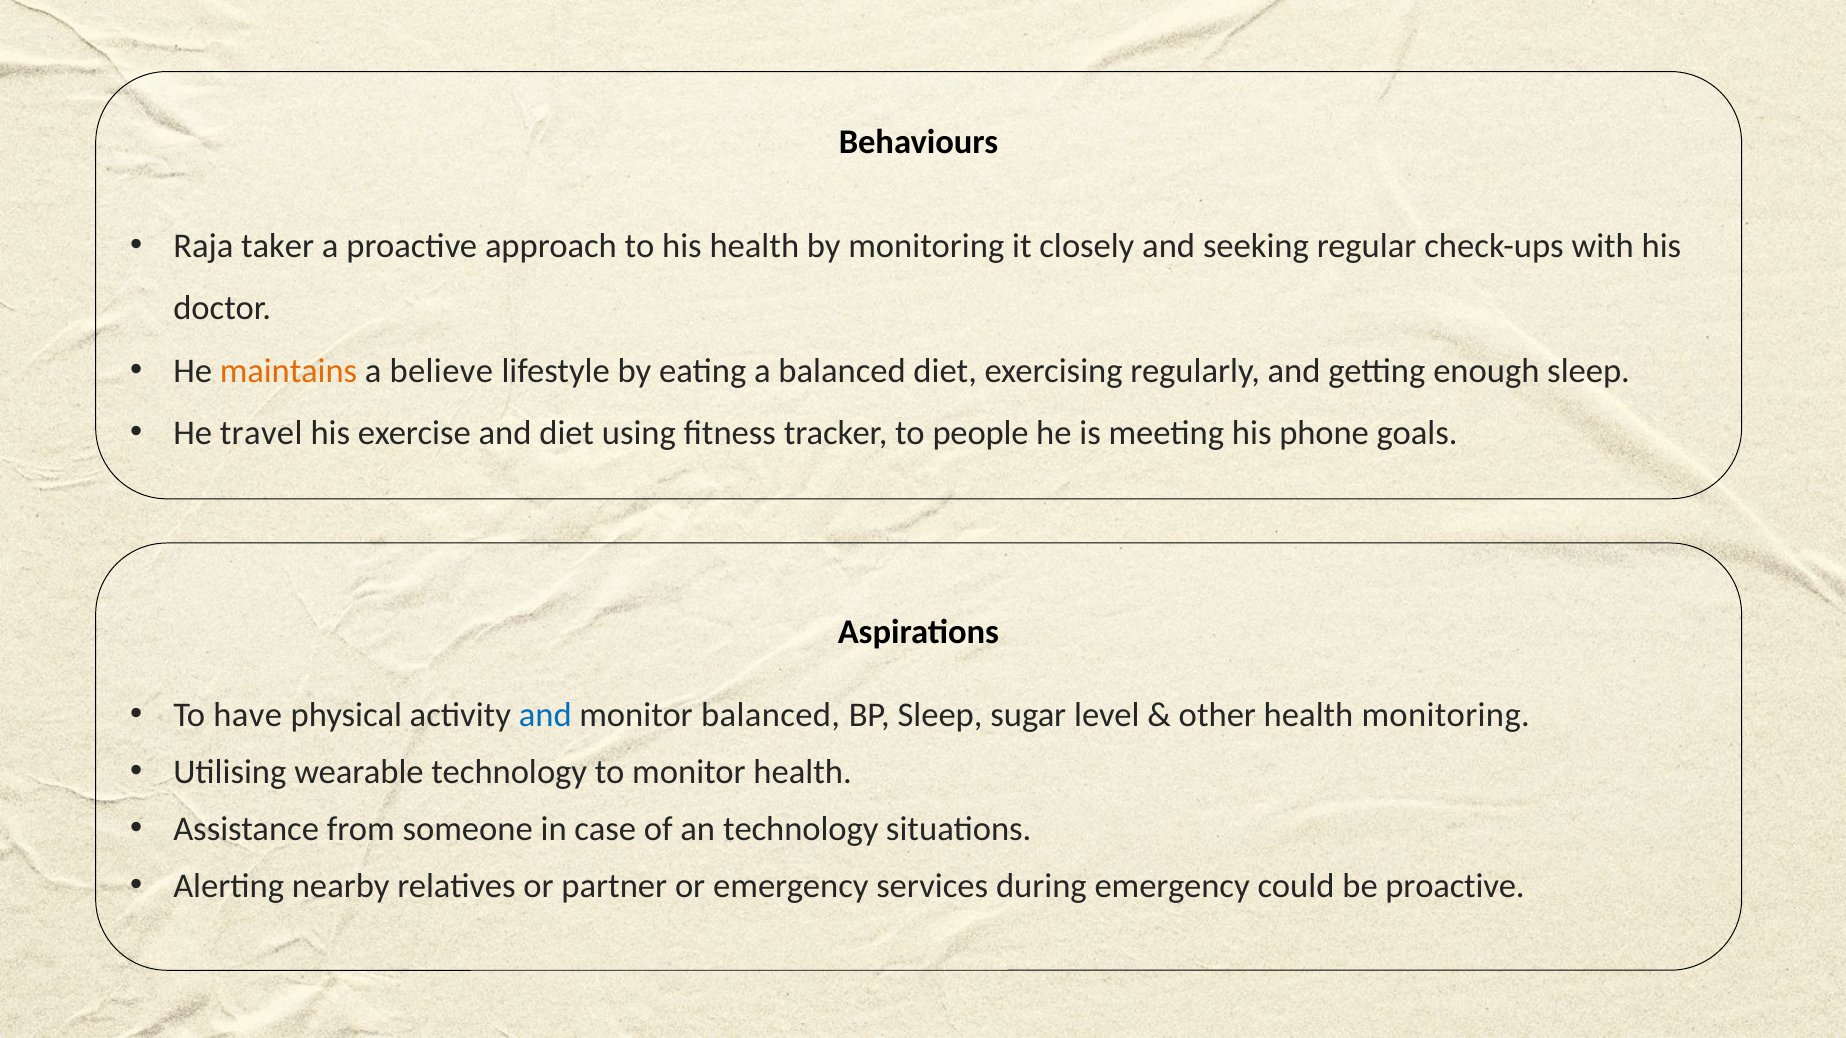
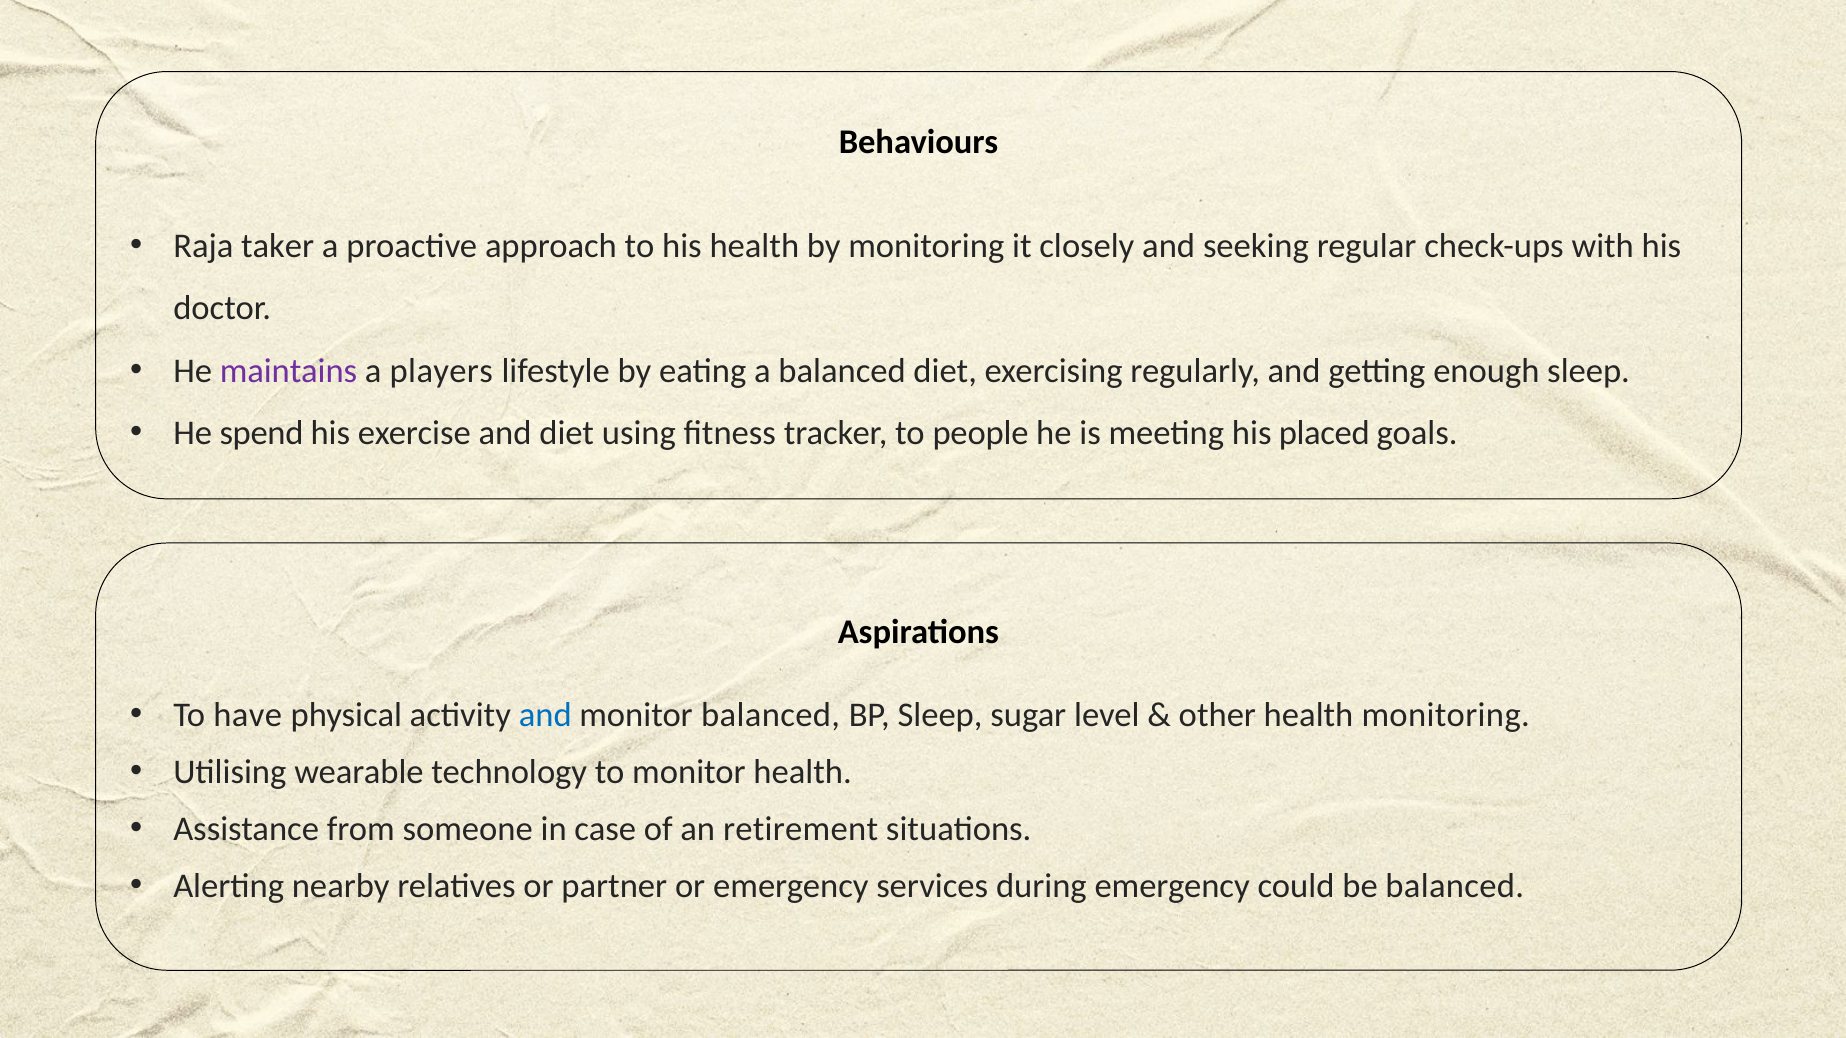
maintains colour: orange -> purple (289, 371)
believe: believe -> players (441, 371)
travel: travel -> spend (261, 433)
phone: phone -> placed (1324, 433)
an technology: technology -> retirement (801, 829)
be proactive: proactive -> balanced (1455, 886)
